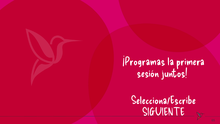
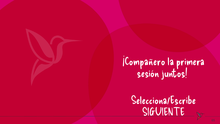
¡Programas: ¡Programas -> ¡Compañero (144, 61)
